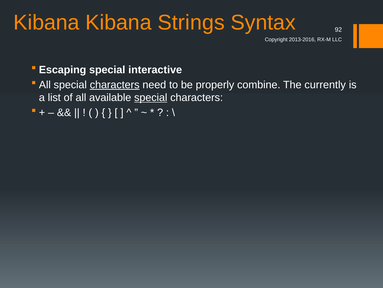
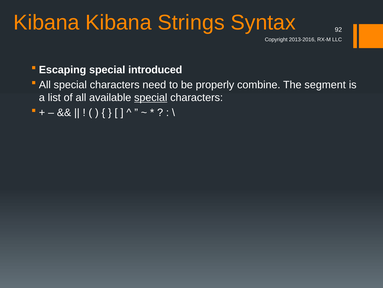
interactive: interactive -> introduced (155, 70)
characters underline: present -> none (115, 85)
currently: currently -> segment (325, 85)
